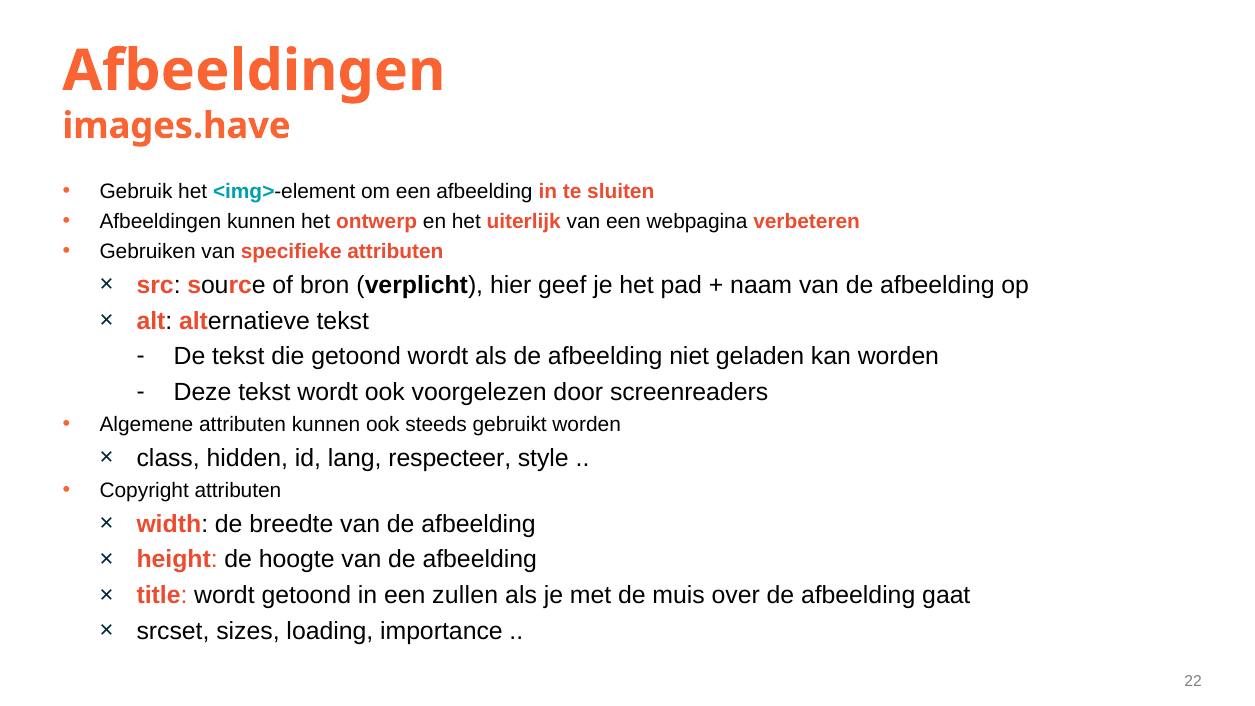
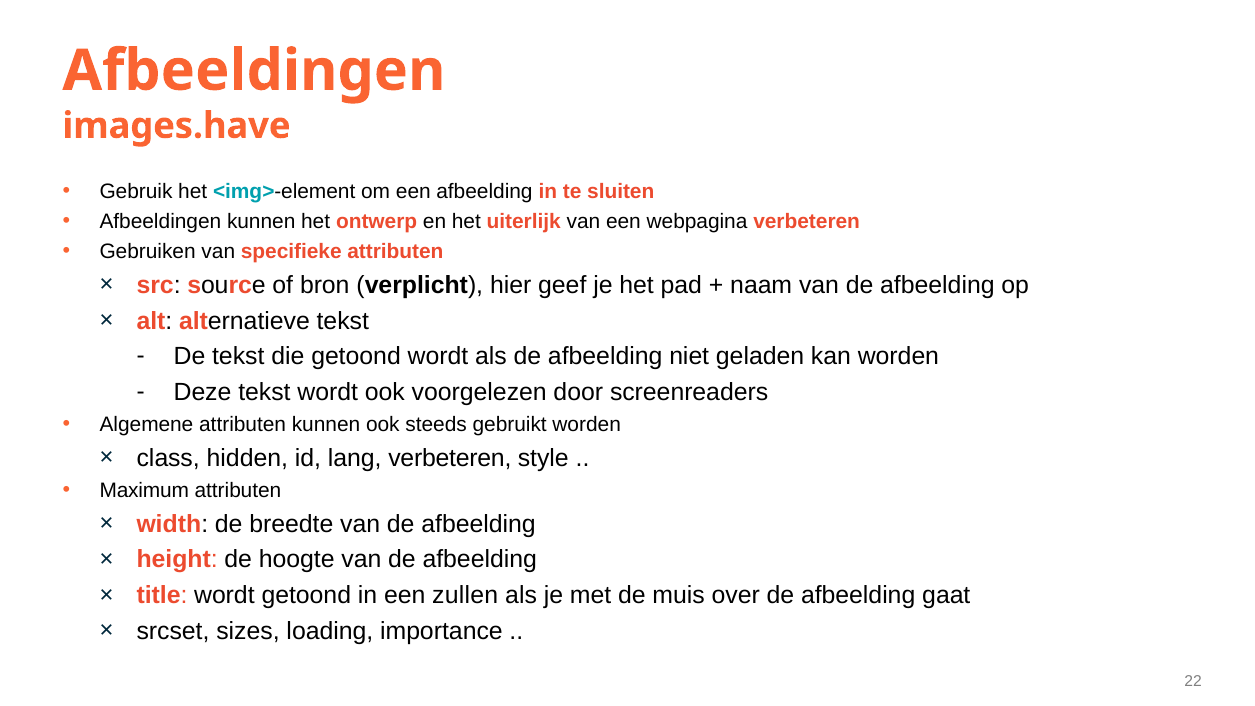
lang respecteer: respecteer -> verbeteren (450, 458)
Copyright: Copyright -> Maximum (144, 490)
